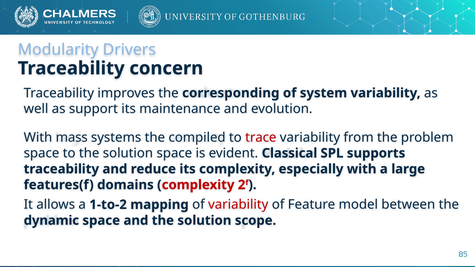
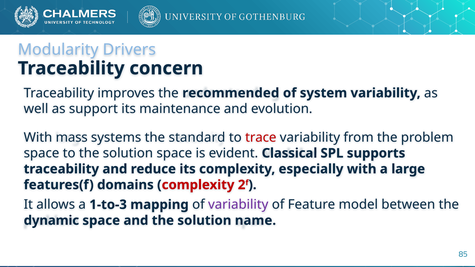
corresponding: corresponding -> recommended (231, 93)
compiled: compiled -> standard (197, 137)
1-to-2: 1-to-2 -> 1-to-3 (108, 205)
variability colour: red -> purple (238, 205)
scope: scope -> name (255, 221)
